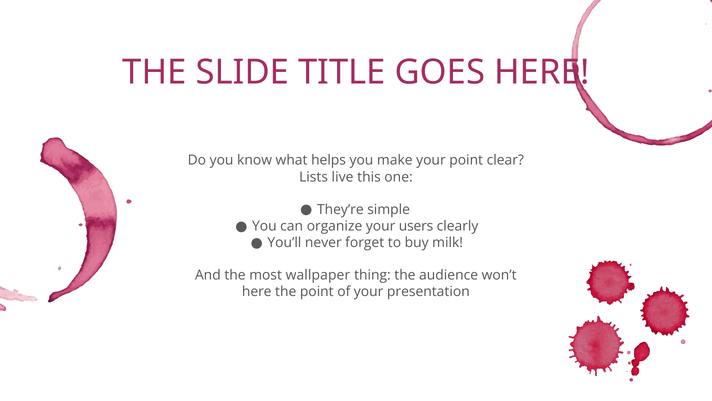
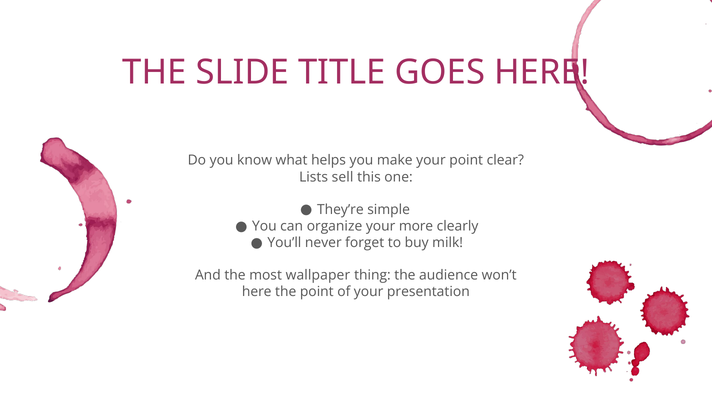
live: live -> sell (343, 177)
users: users -> more (416, 226)
